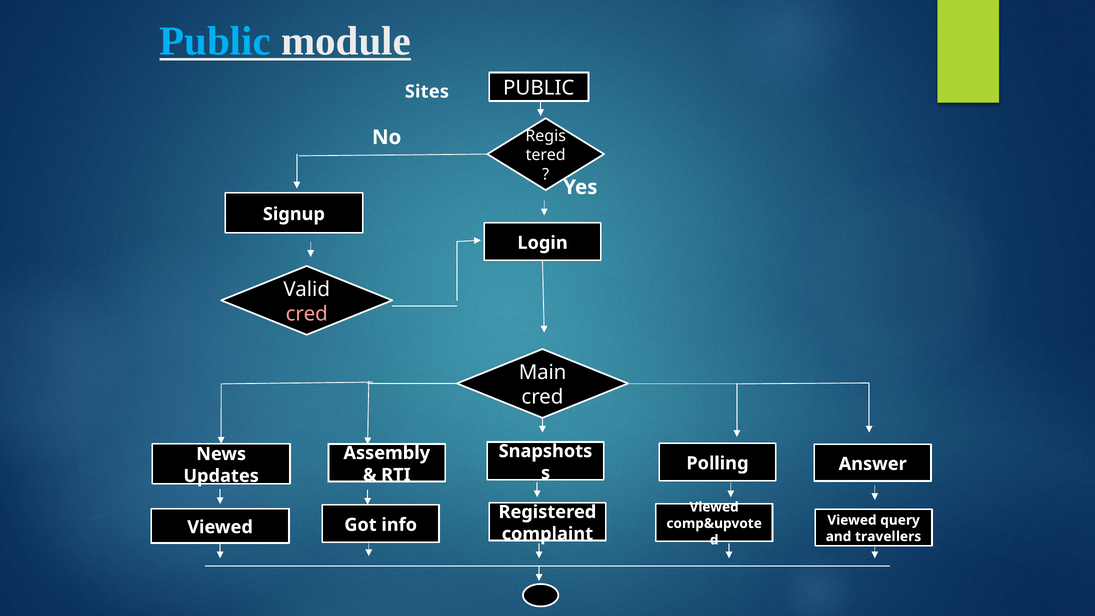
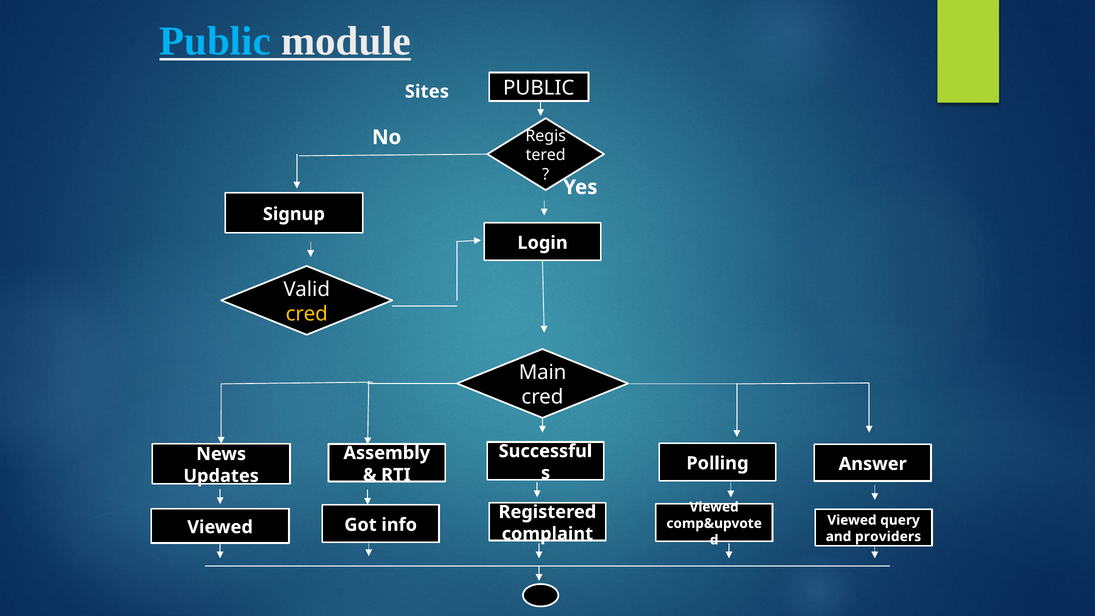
cred colour: pink -> yellow (307, 314)
Snapshots: Snapshots -> Successful (545, 451)
travellers: travellers -> providers (888, 537)
